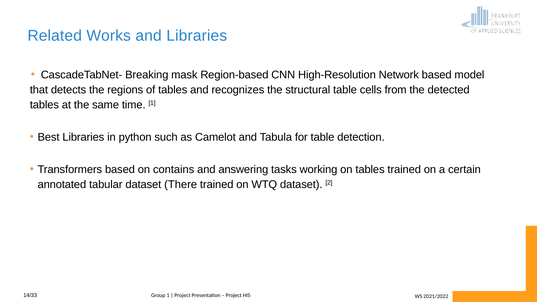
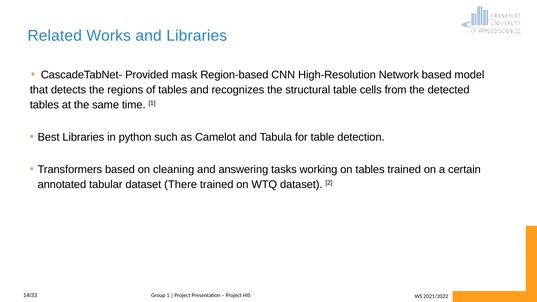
Breaking: Breaking -> Provided (147, 75)
contains: contains -> cleaning (174, 170)
